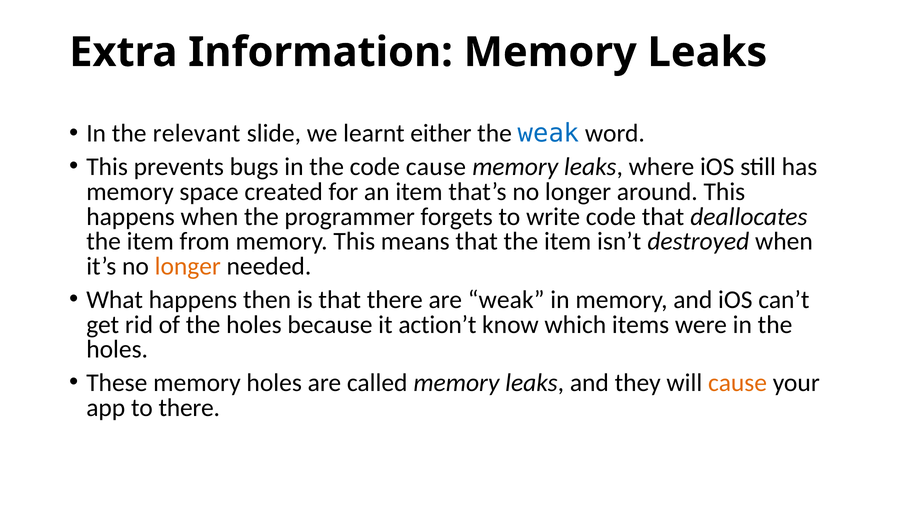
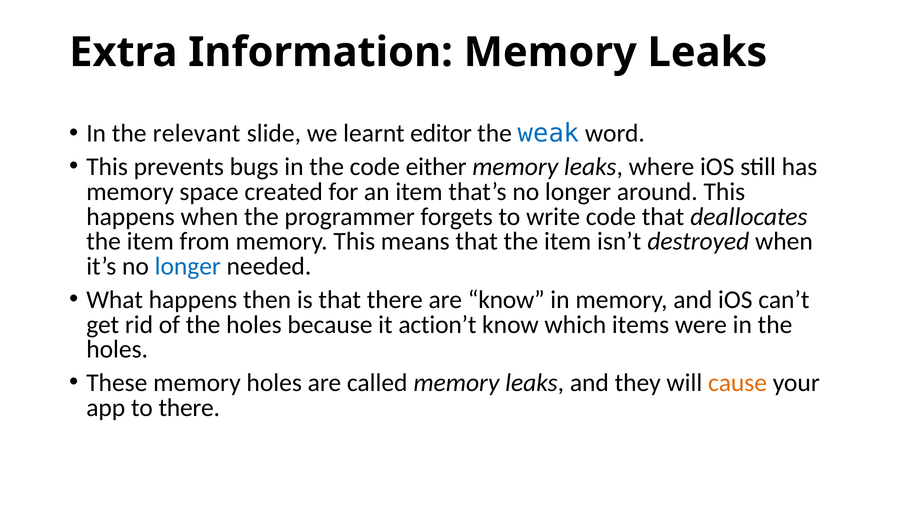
either: either -> editor (441, 133)
code cause: cause -> either (436, 167)
longer colour: orange -> blue (188, 266)
are weak: weak -> know (506, 300)
